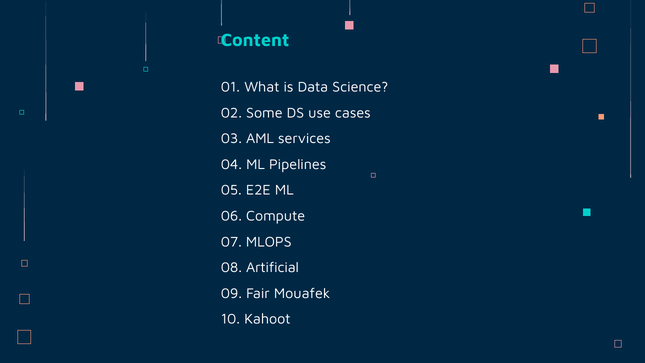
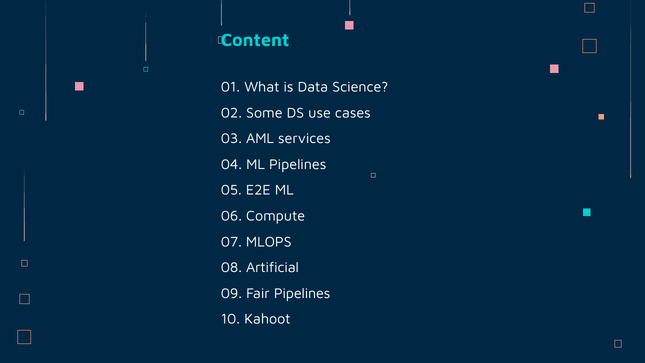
Fair Mouafek: Mouafek -> Pipelines (302, 293)
